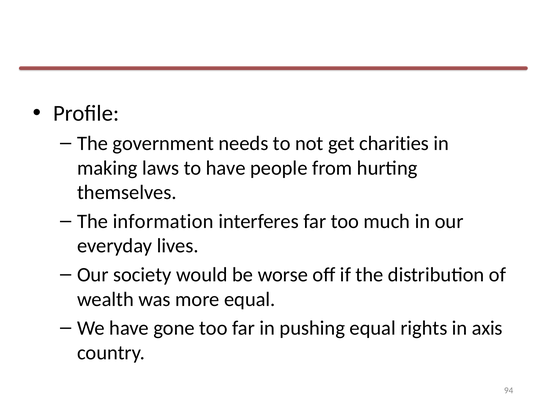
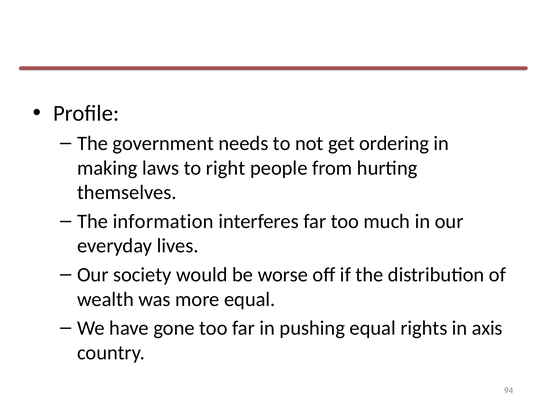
charities: charities -> ordering (394, 144)
to have: have -> right (226, 168)
